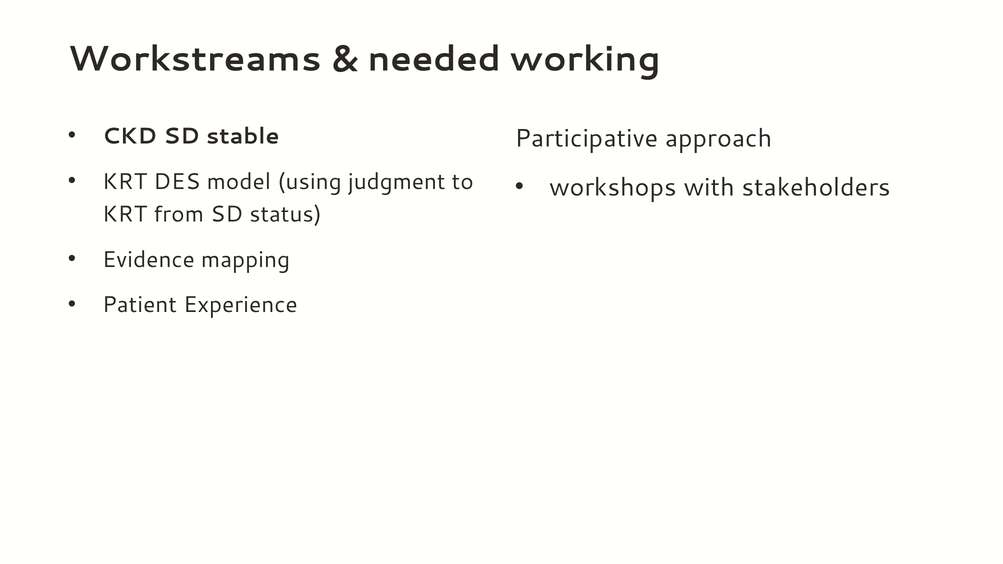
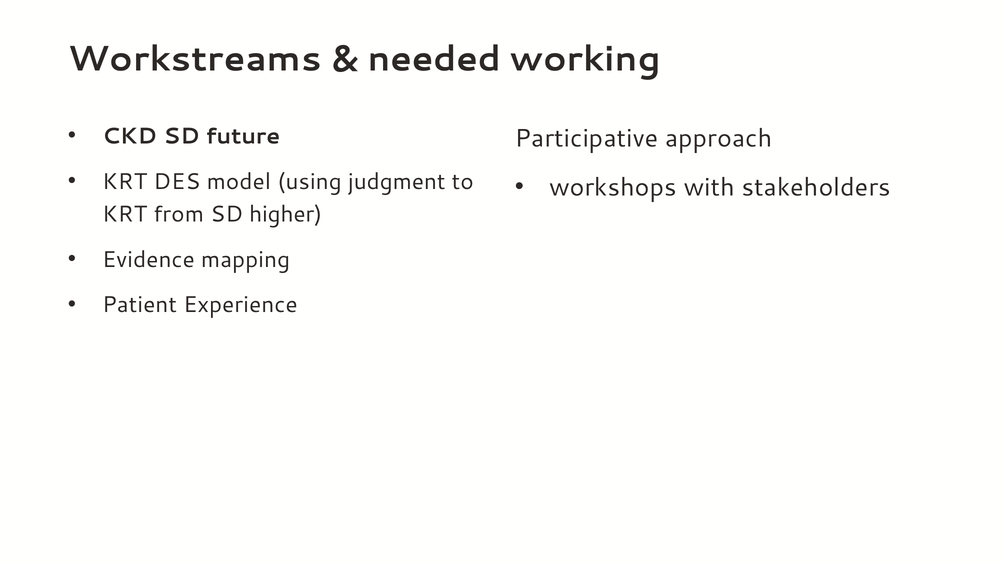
stable: stable -> future (243, 136)
status: status -> higher (286, 214)
